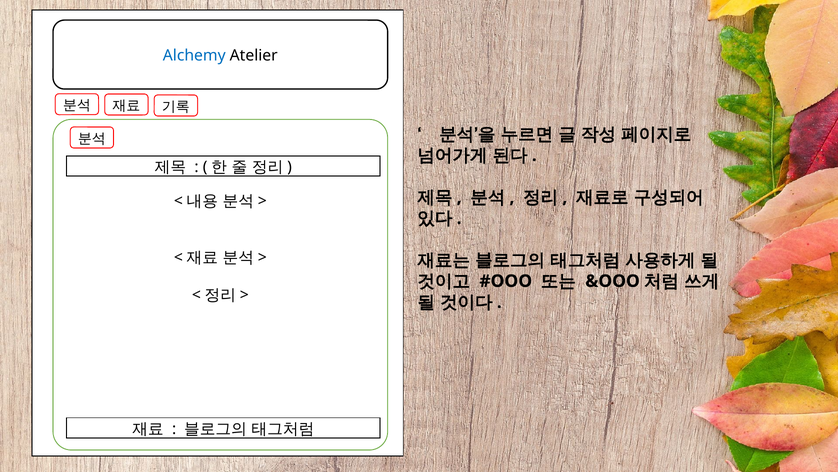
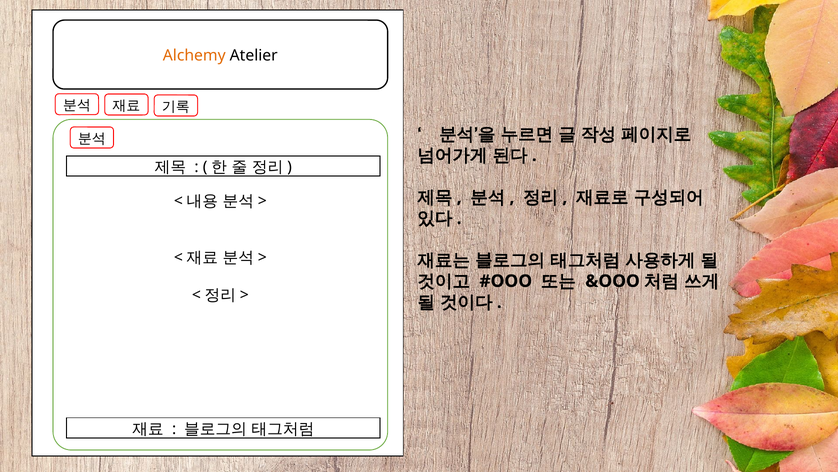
Alchemy colour: blue -> orange (194, 56)
